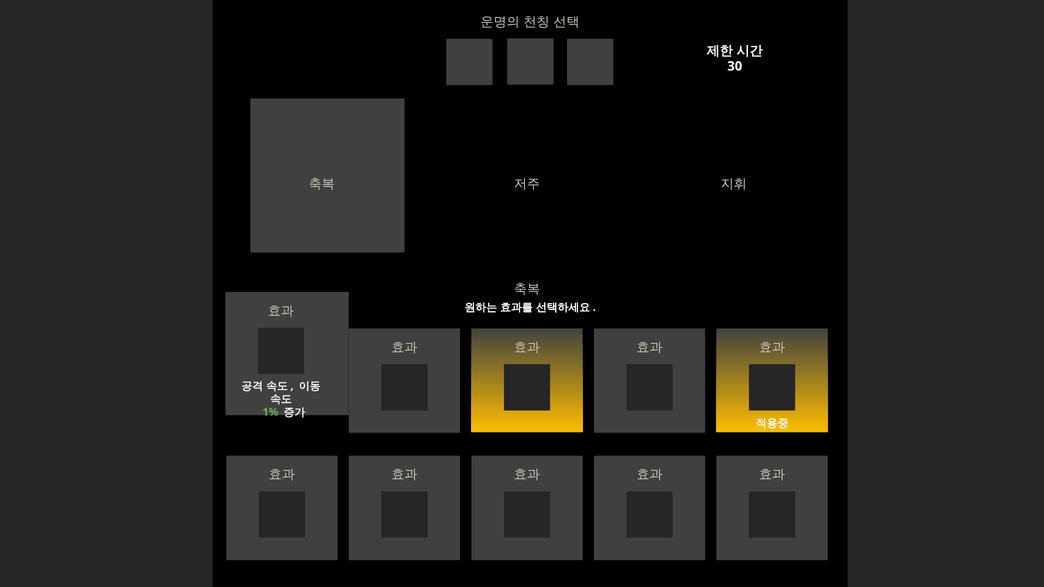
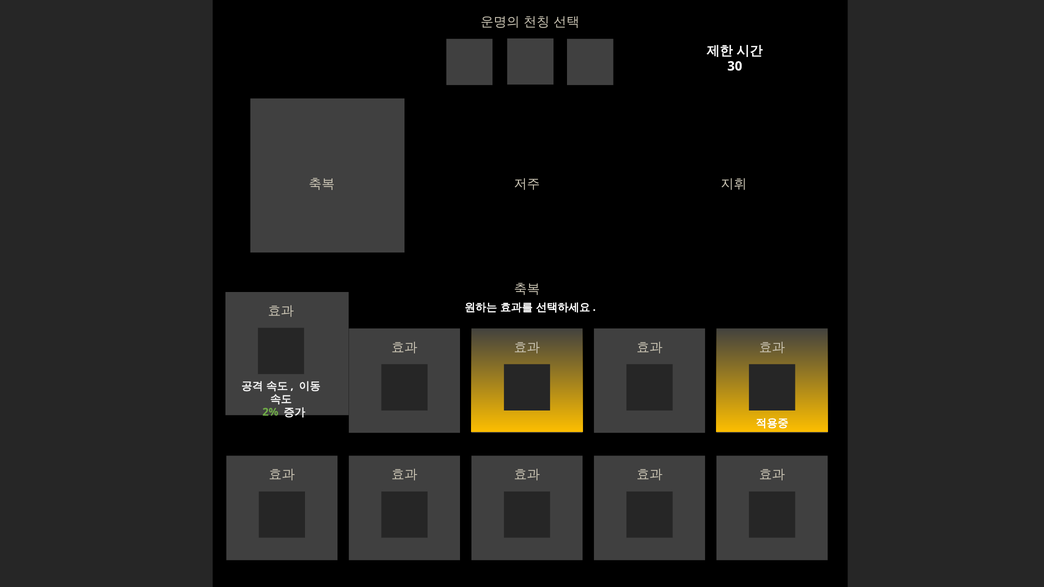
1%: 1% -> 2% (270, 412)
